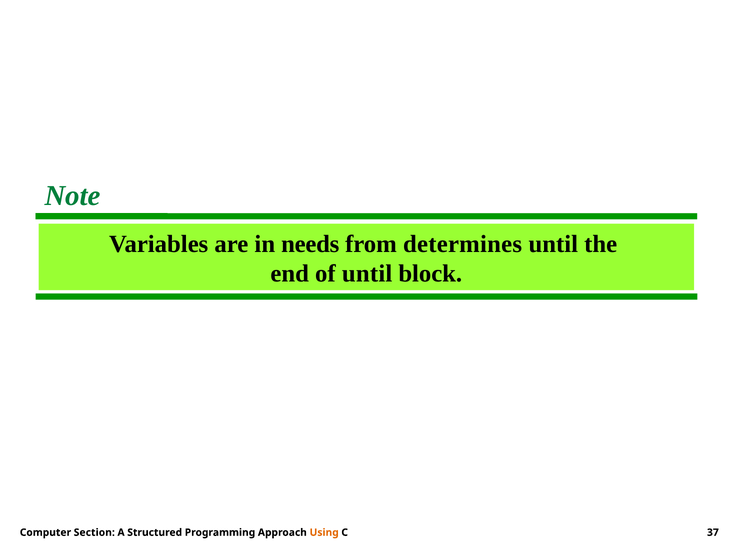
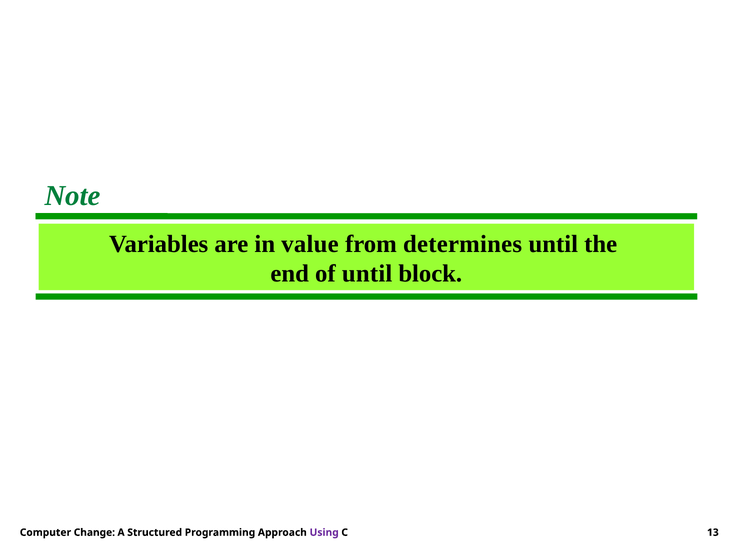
needs: needs -> value (310, 244)
Section: Section -> Change (94, 533)
Using colour: orange -> purple (324, 533)
37: 37 -> 13 (713, 533)
